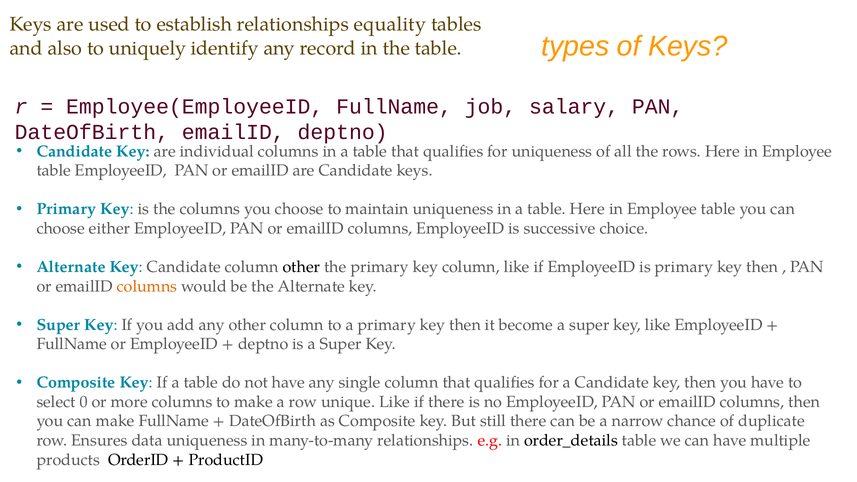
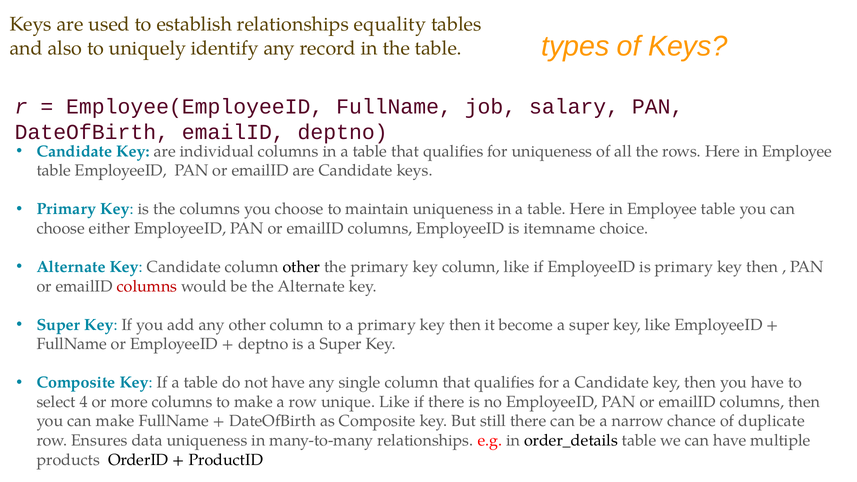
successive: successive -> itemname (560, 228)
columns colour: orange -> red (147, 286)
0: 0 -> 4 (84, 402)
